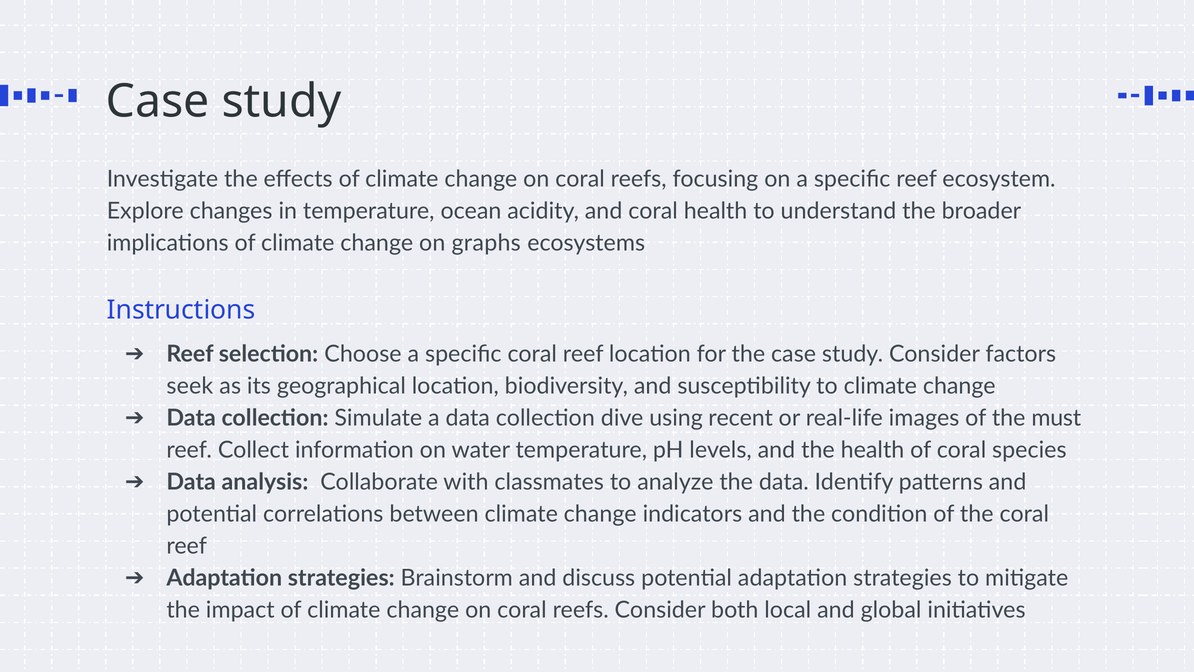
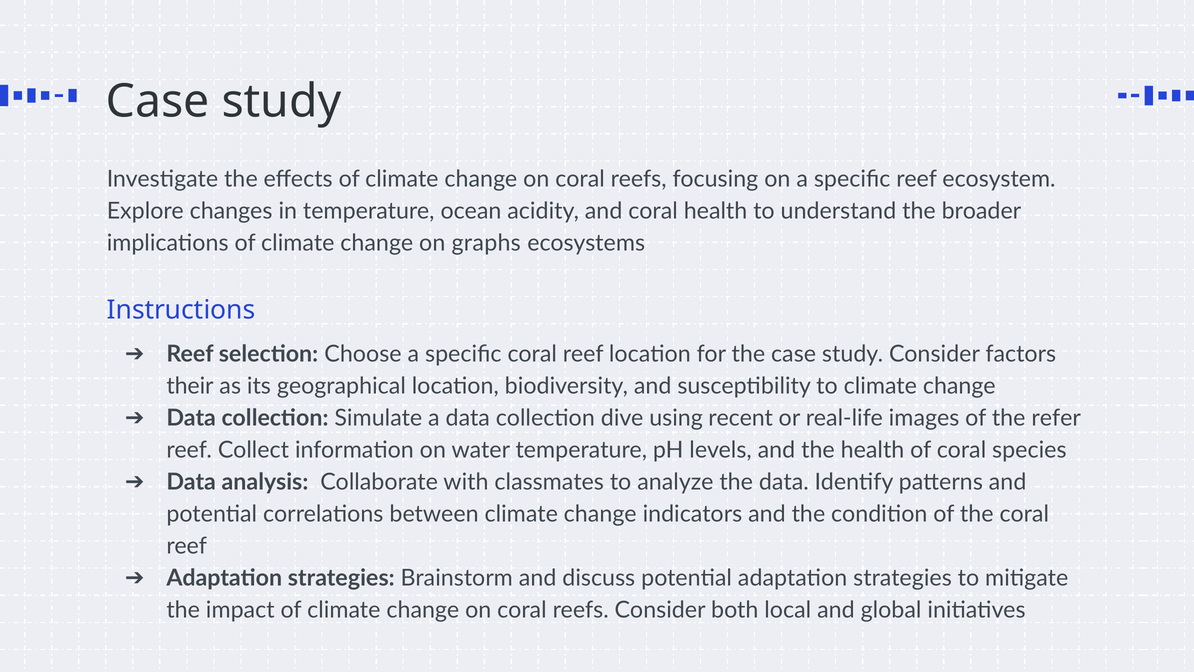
seek: seek -> their (190, 386)
must: must -> refer (1056, 418)
